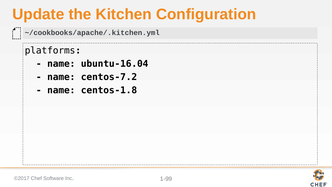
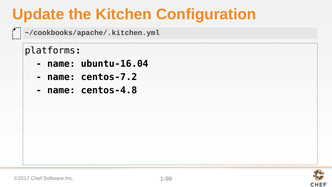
centos-1.8: centos-1.8 -> centos-4.8 (109, 90)
